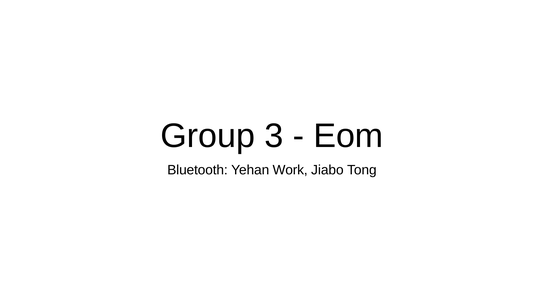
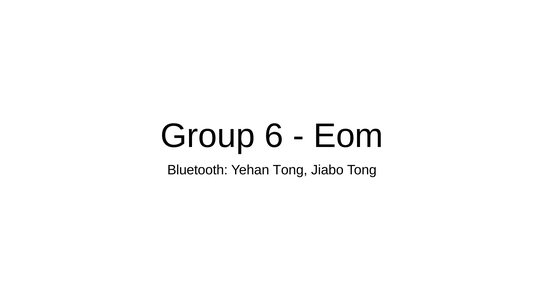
3: 3 -> 6 (274, 136)
Yehan Work: Work -> Tong (290, 170)
